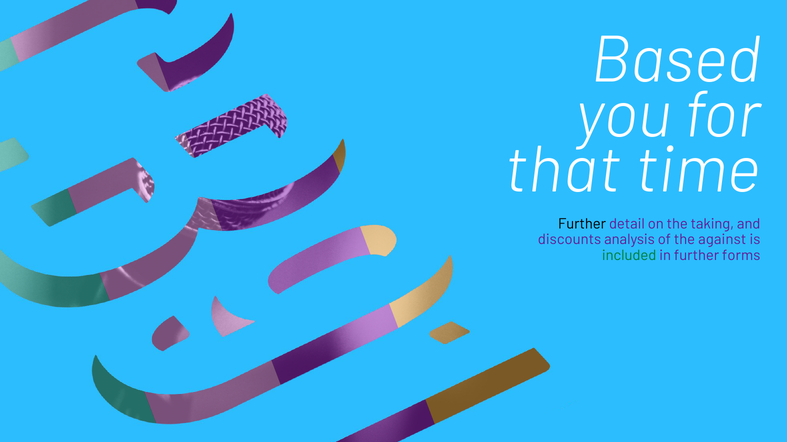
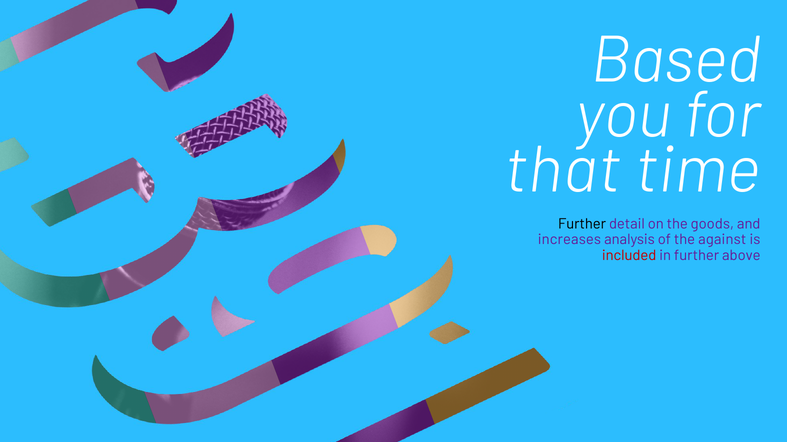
taking: taking -> goods (712, 224)
discounts: discounts -> increases (569, 240)
included colour: green -> red (629, 256)
forms: forms -> above (741, 256)
